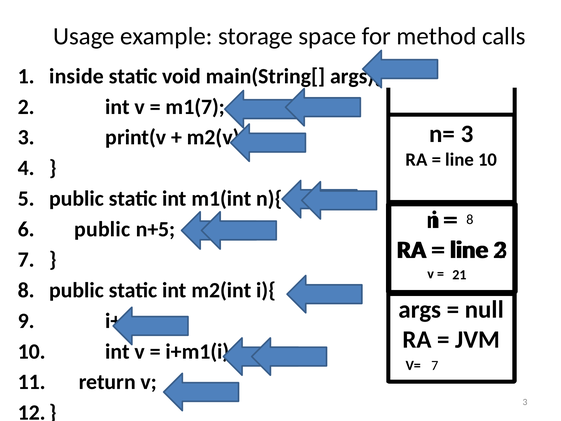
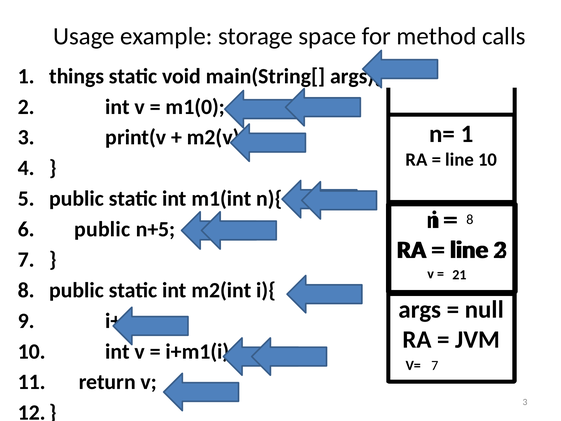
inside: inside -> things (77, 76)
m1(7: m1(7 -> m1(0 (195, 107)
n= 3: 3 -> 1 (467, 134)
